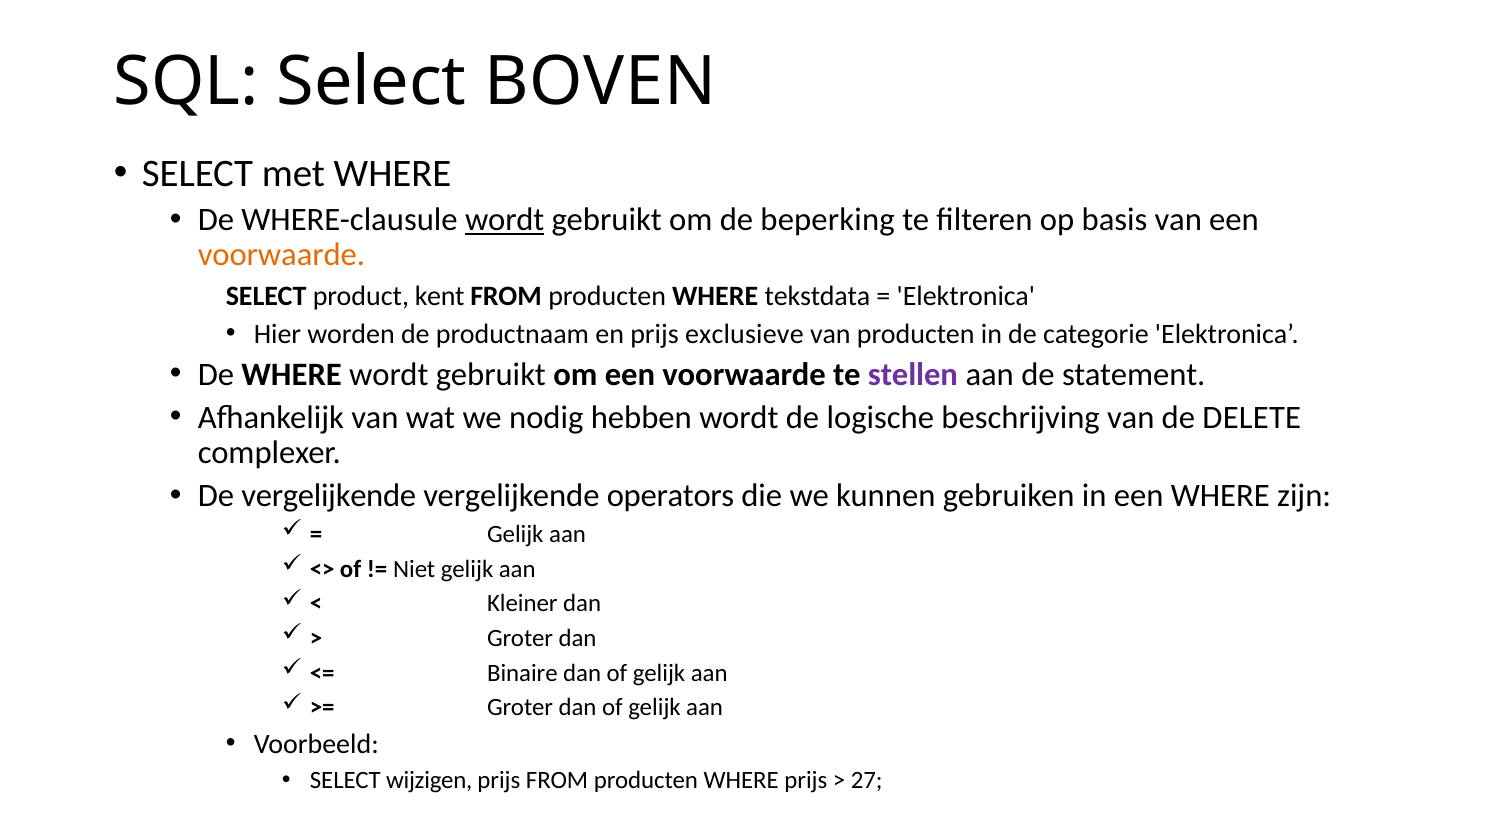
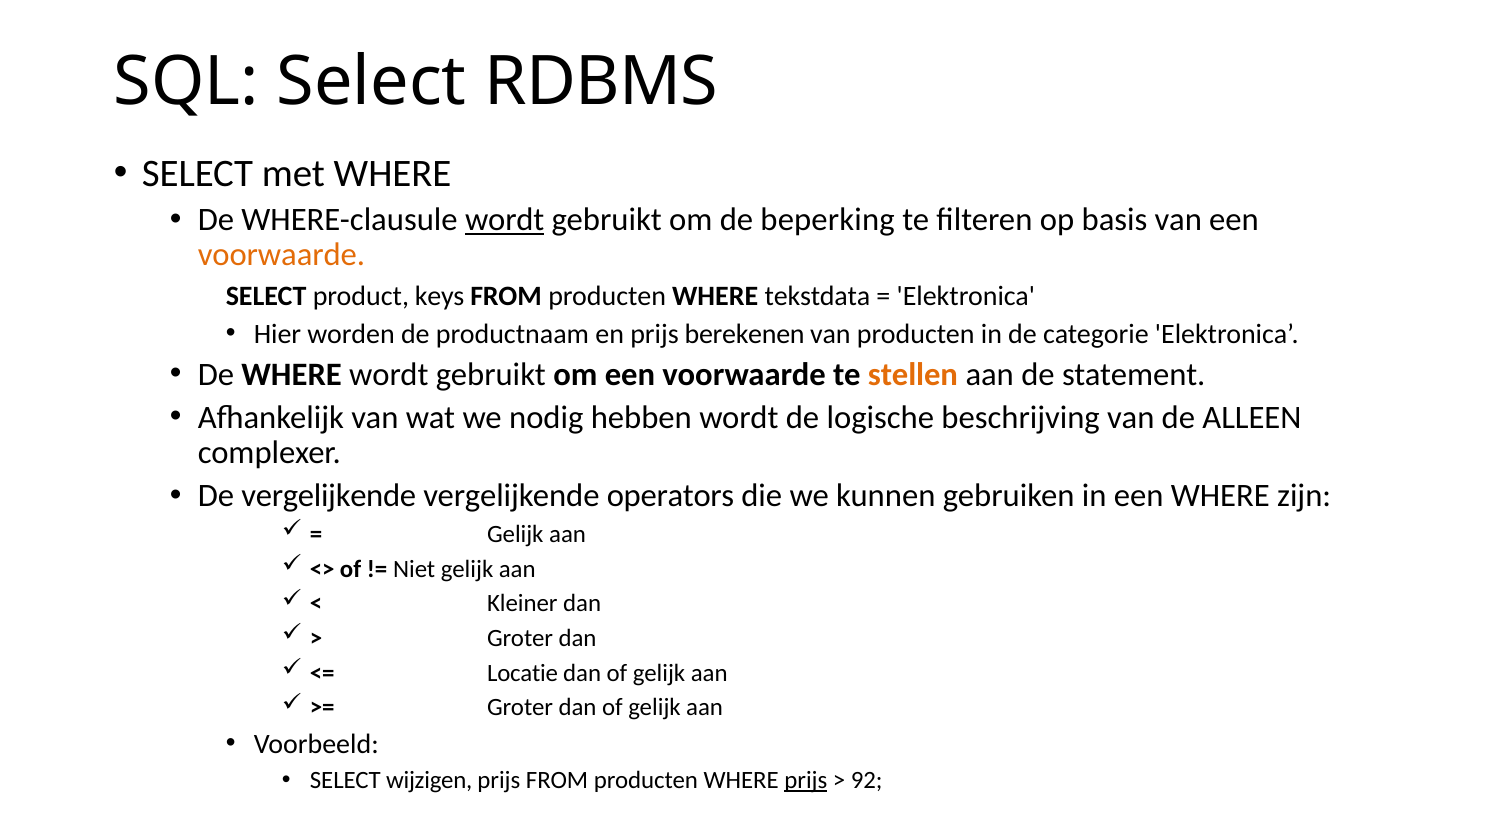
BOVEN: BOVEN -> RDBMS (601, 82)
kent: kent -> keys (440, 296)
exclusieve: exclusieve -> berekenen (745, 334)
stellen colour: purple -> orange (913, 374)
DELETE: DELETE -> ALLEEN (1252, 417)
Binaire: Binaire -> Locatie (522, 673)
prijs underline: none -> present (806, 780)
27: 27 -> 92 (867, 780)
